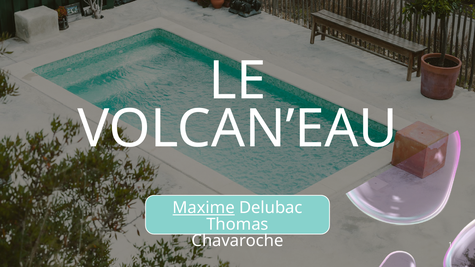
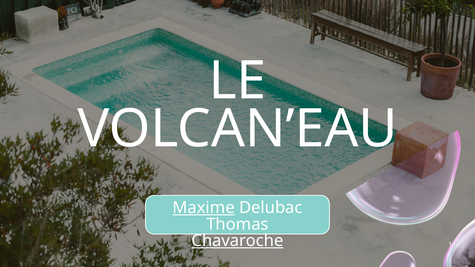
Chavaroche underline: none -> present (237, 241)
